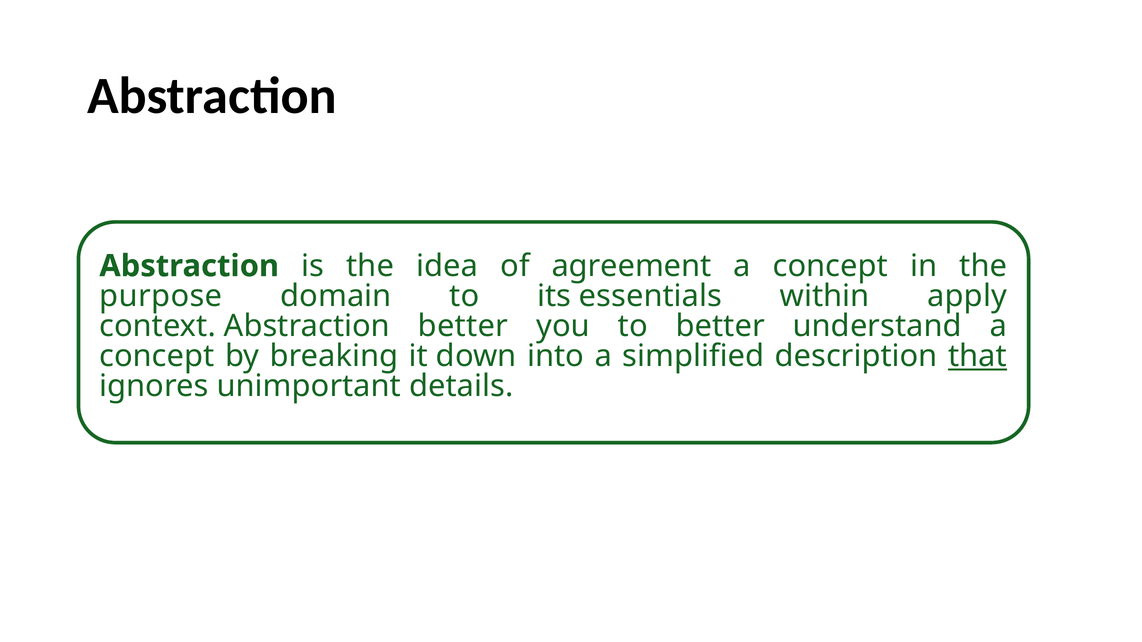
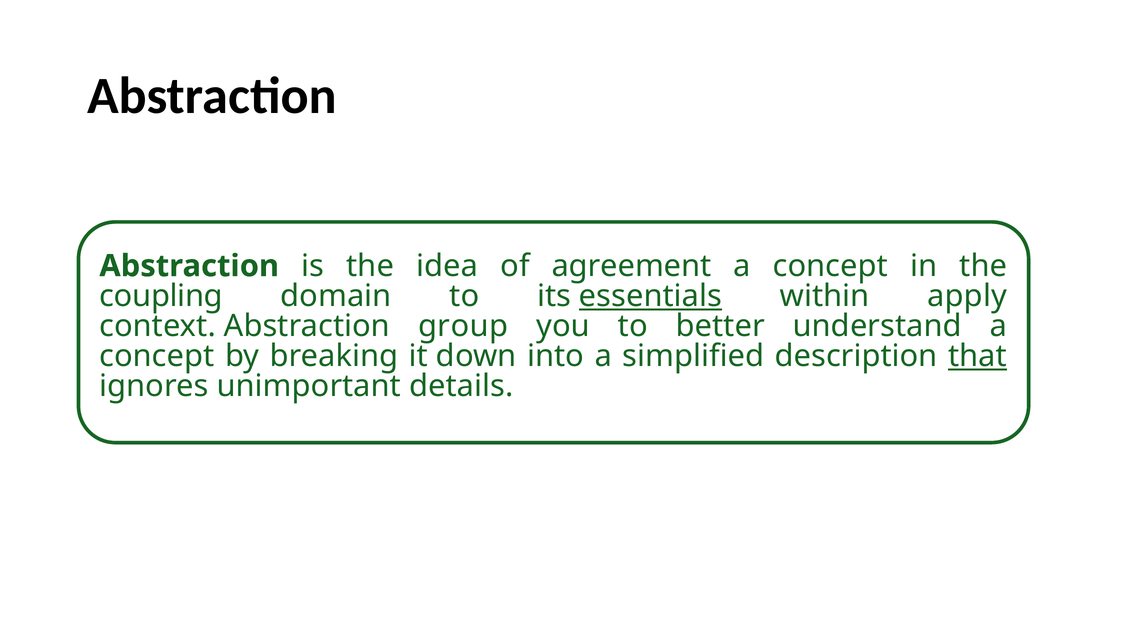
purpose: purpose -> coupling (161, 296)
essentials underline: none -> present (650, 296)
Abstraction better: better -> group (463, 326)
